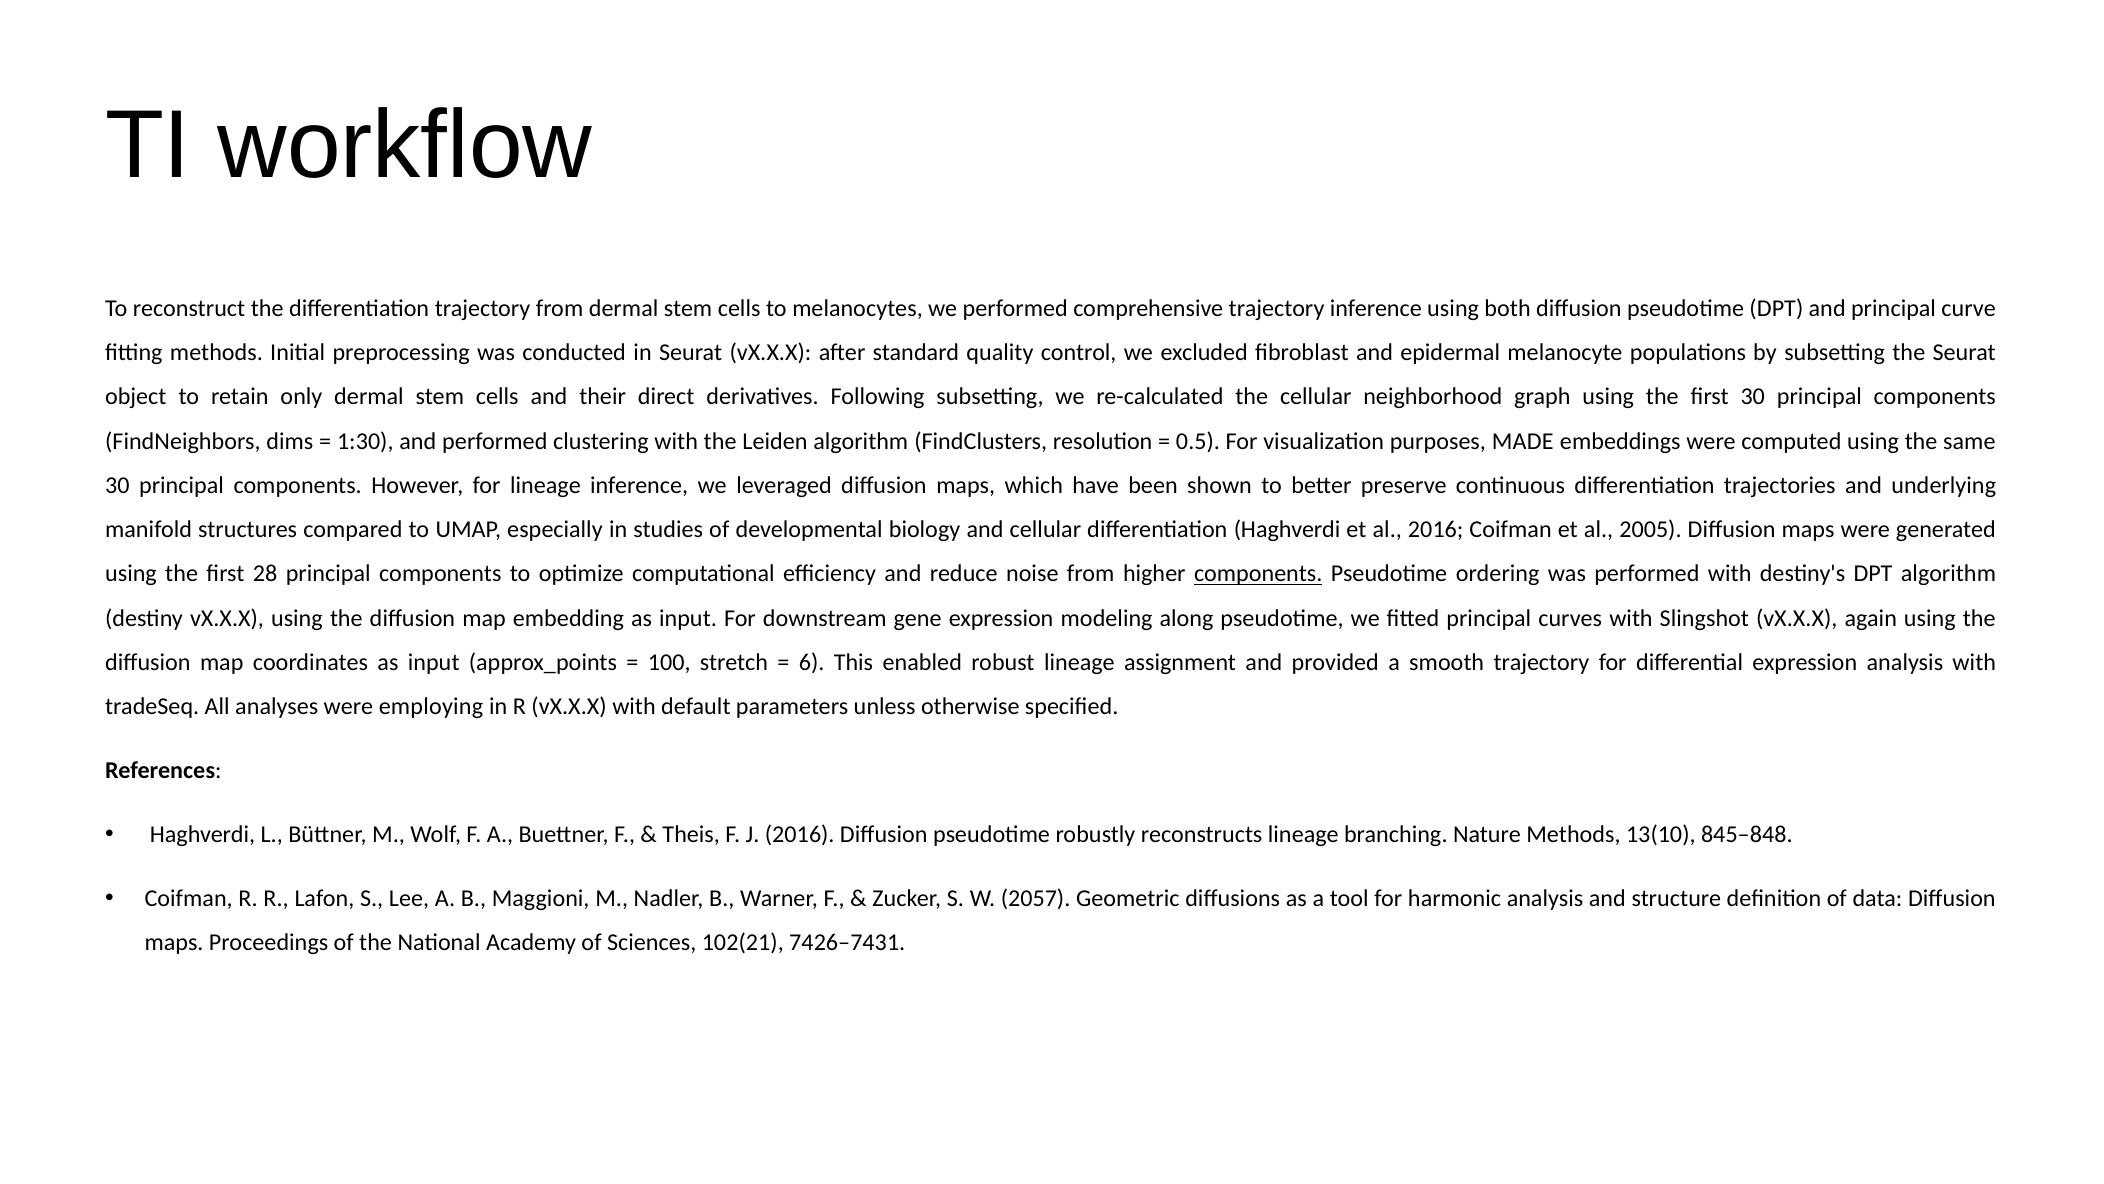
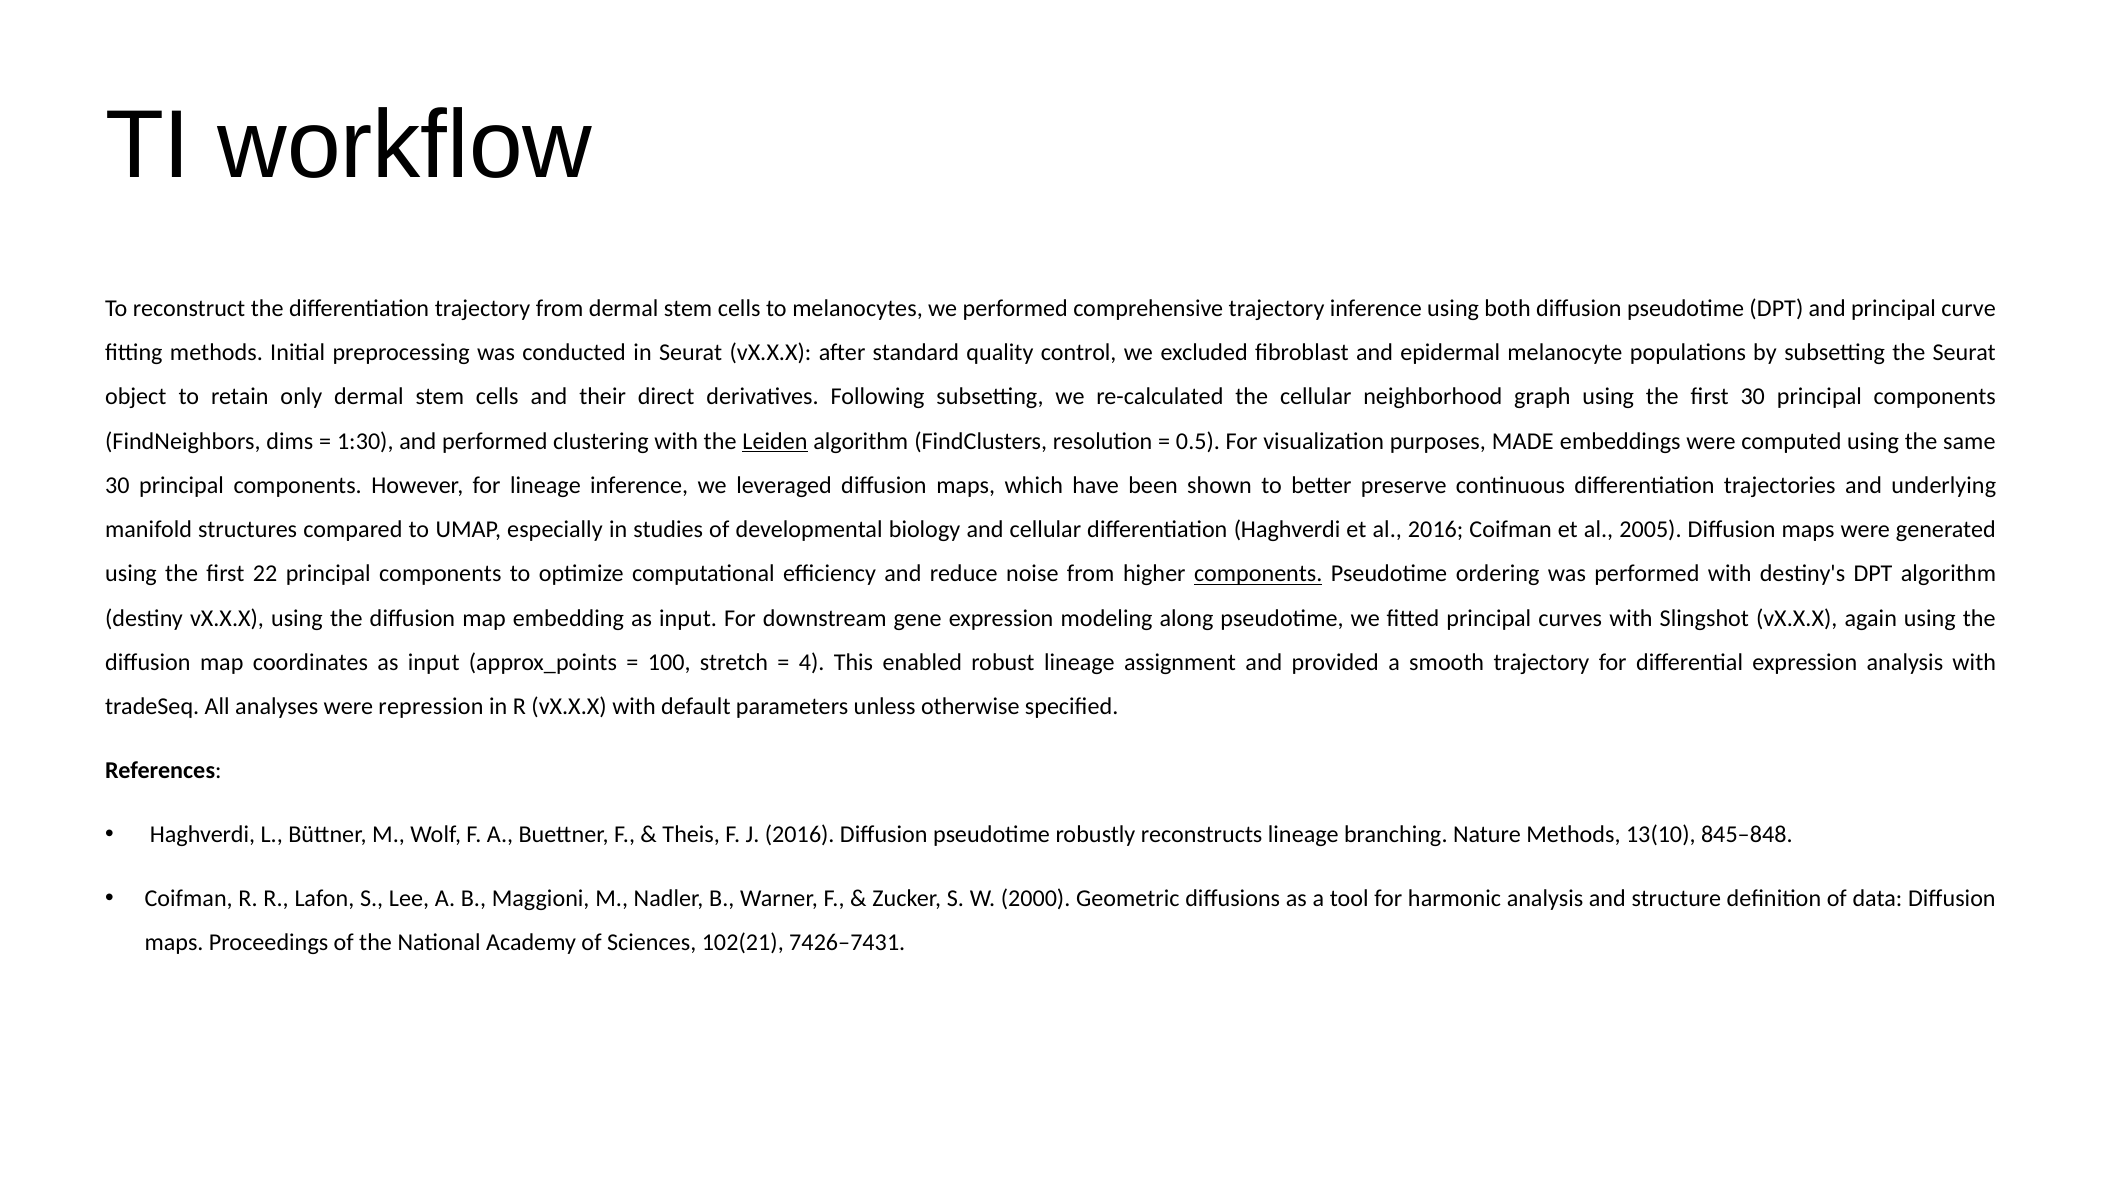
Leiden underline: none -> present (775, 441)
28: 28 -> 22 (265, 574)
6: 6 -> 4 (812, 662)
employing: employing -> repression (431, 706)
2057: 2057 -> 2000 (1036, 898)
